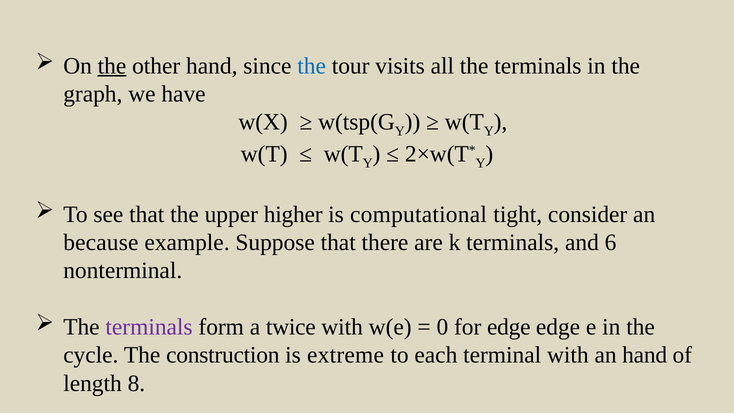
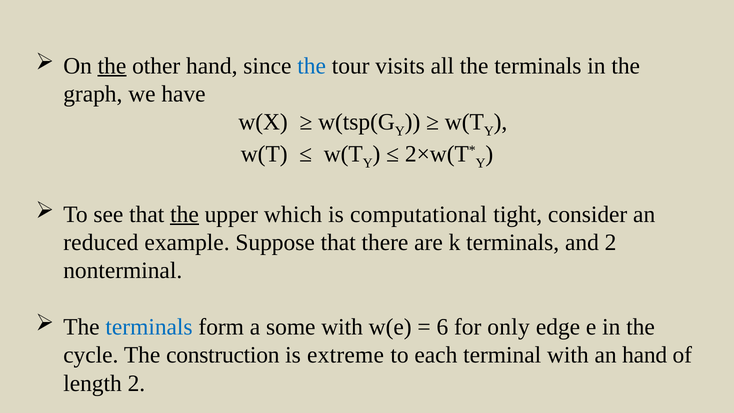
the underline: none -> present (185, 214)
higher: higher -> which (293, 214)
because: because -> reduced (101, 242)
and 6: 6 -> 2 (611, 242)
terminals colour: purple -> blue (149, 327)
twice: twice -> some (291, 327)
0: 0 -> 6 (442, 327)
for edge: edge -> only (509, 327)
length 8: 8 -> 2 (136, 383)
